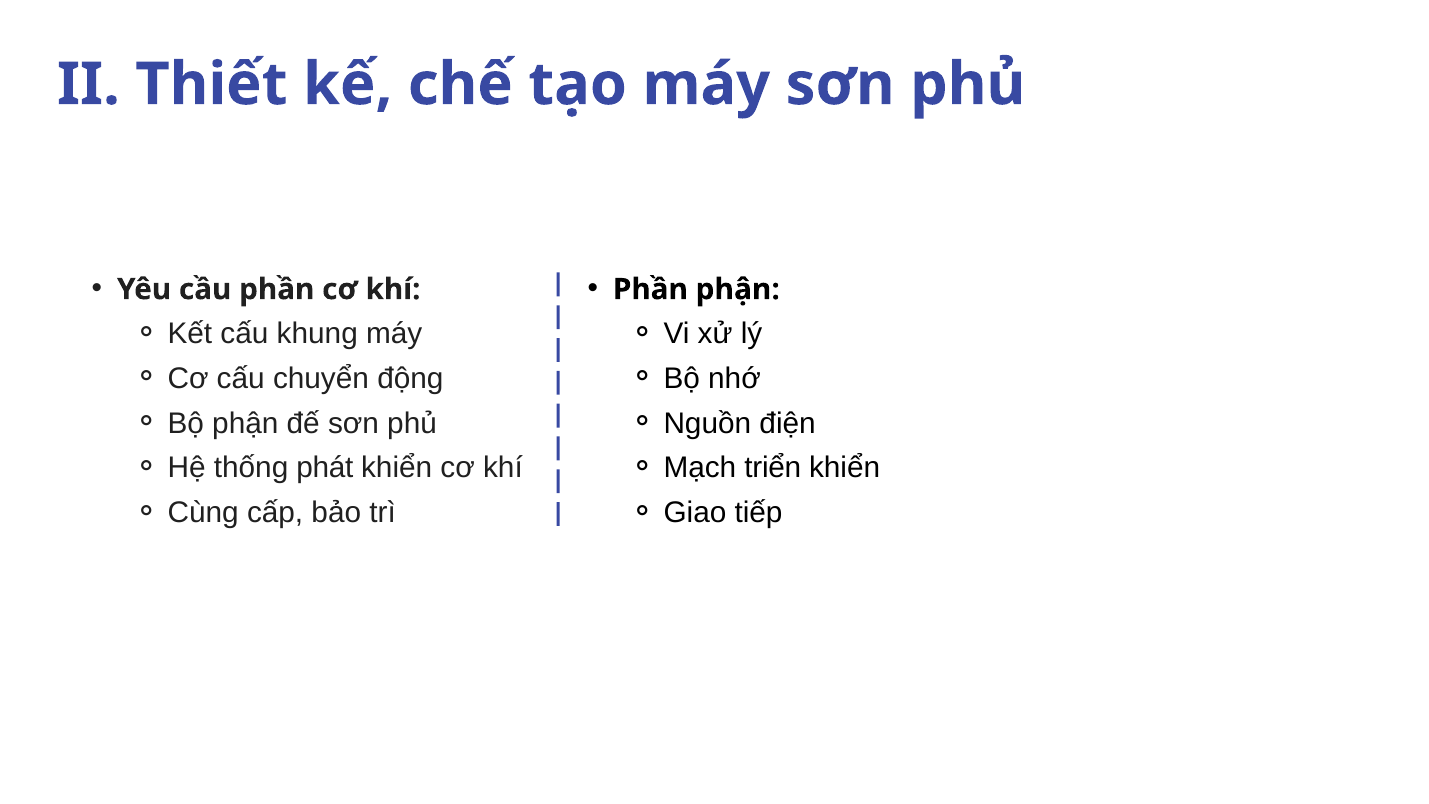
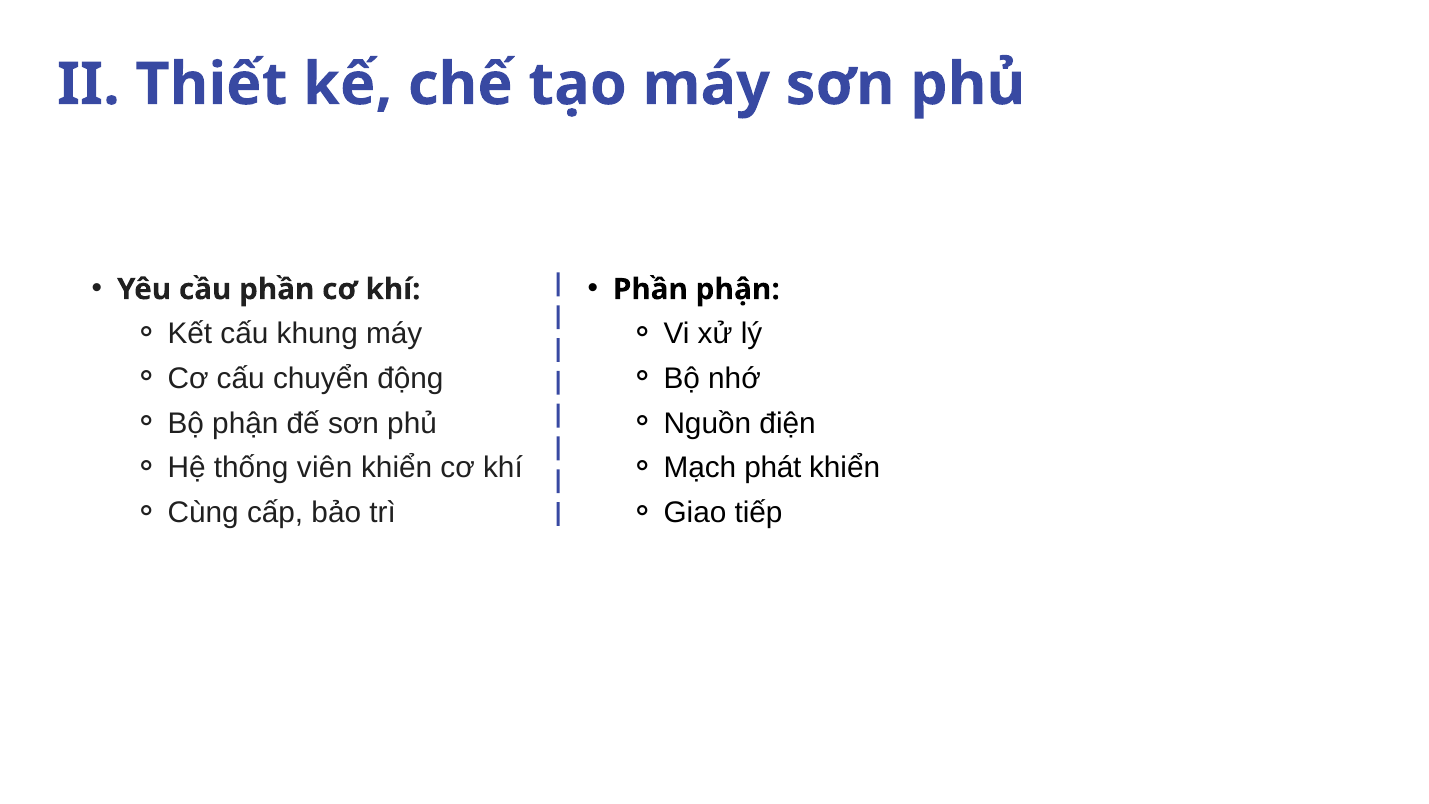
phát: phát -> viên (325, 468)
triển: triển -> phát (773, 468)
